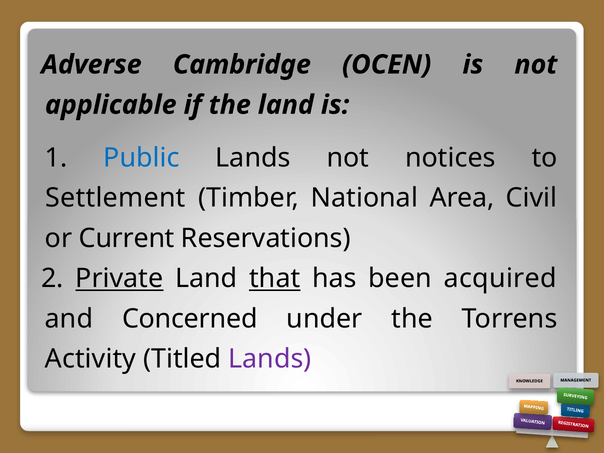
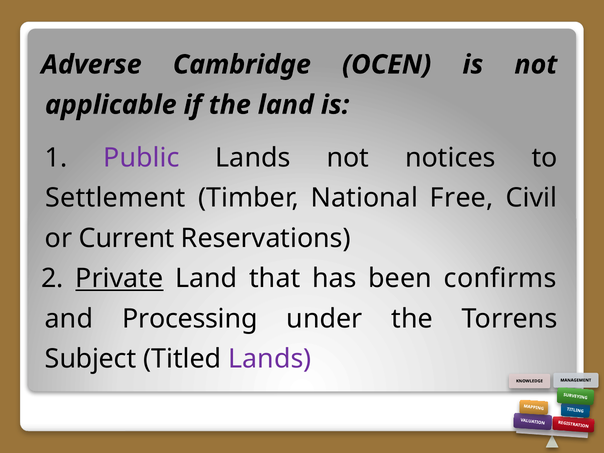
Public colour: blue -> purple (141, 158)
Area: Area -> Free (462, 198)
that underline: present -> none (275, 279)
acquired: acquired -> confirms (500, 279)
Concerned: Concerned -> Processing (190, 319)
Activity: Activity -> Subject (91, 359)
